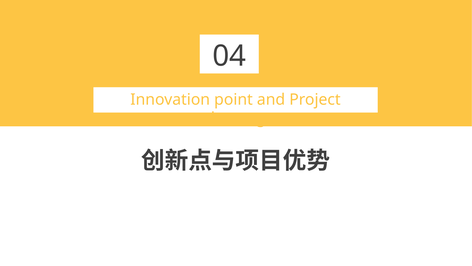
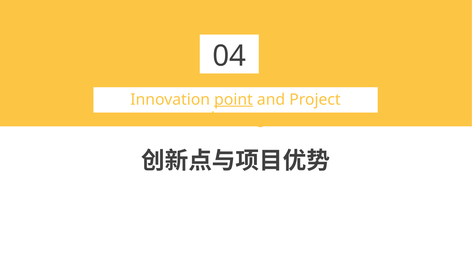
point underline: none -> present (234, 99)
